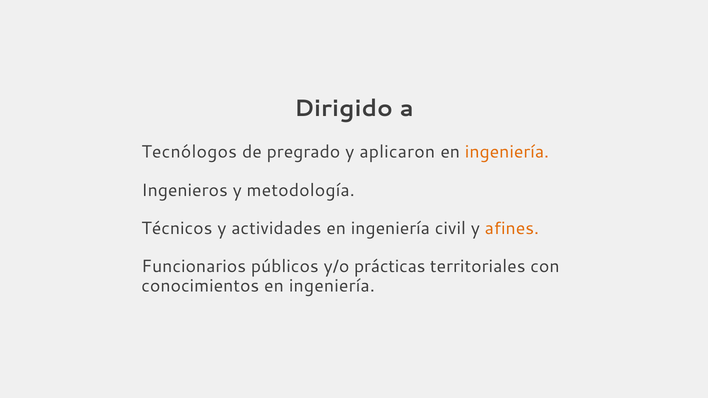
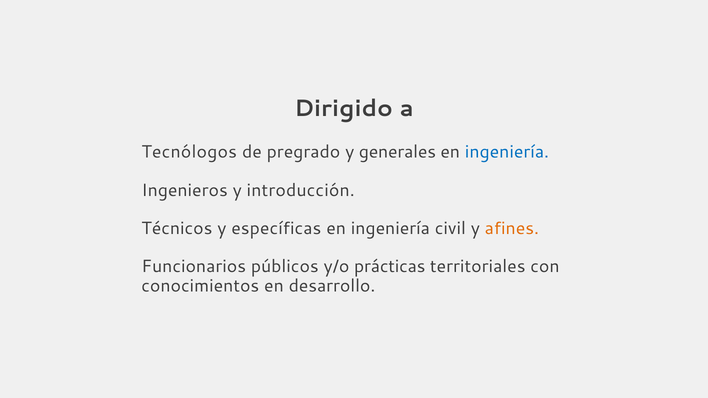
aplicaron: aplicaron -> generales (397, 152)
ingeniería colour: orange -> blue (507, 152)
metodología: metodología -> introducción (301, 190)
actividades: actividades -> específicas (276, 229)
conocimientos en ingeniería: ingeniería -> desarrollo (332, 286)
